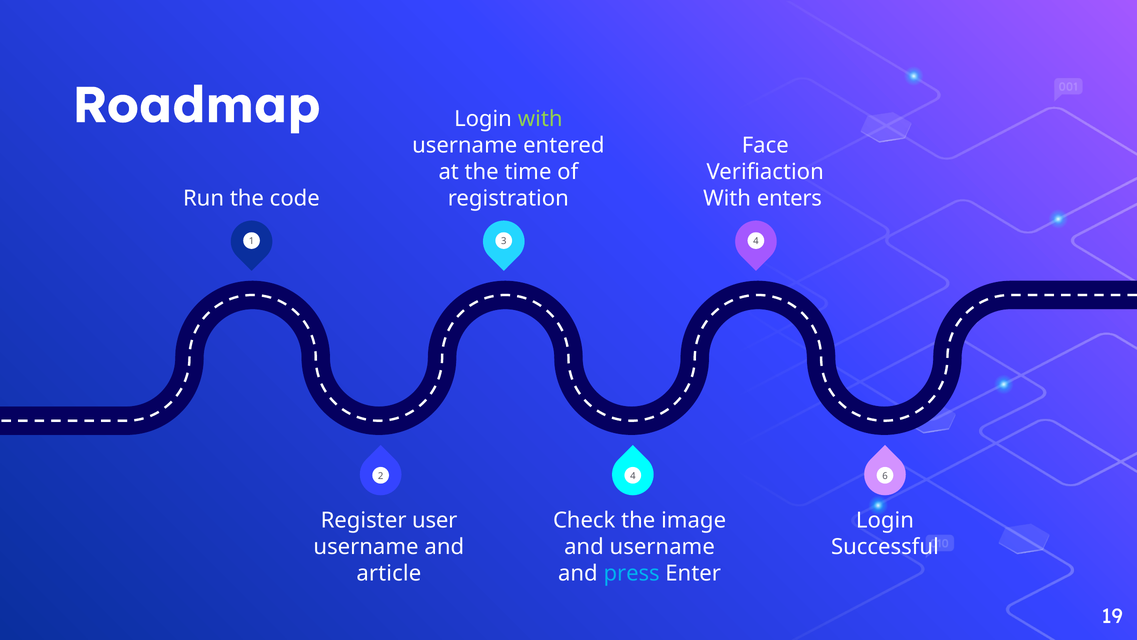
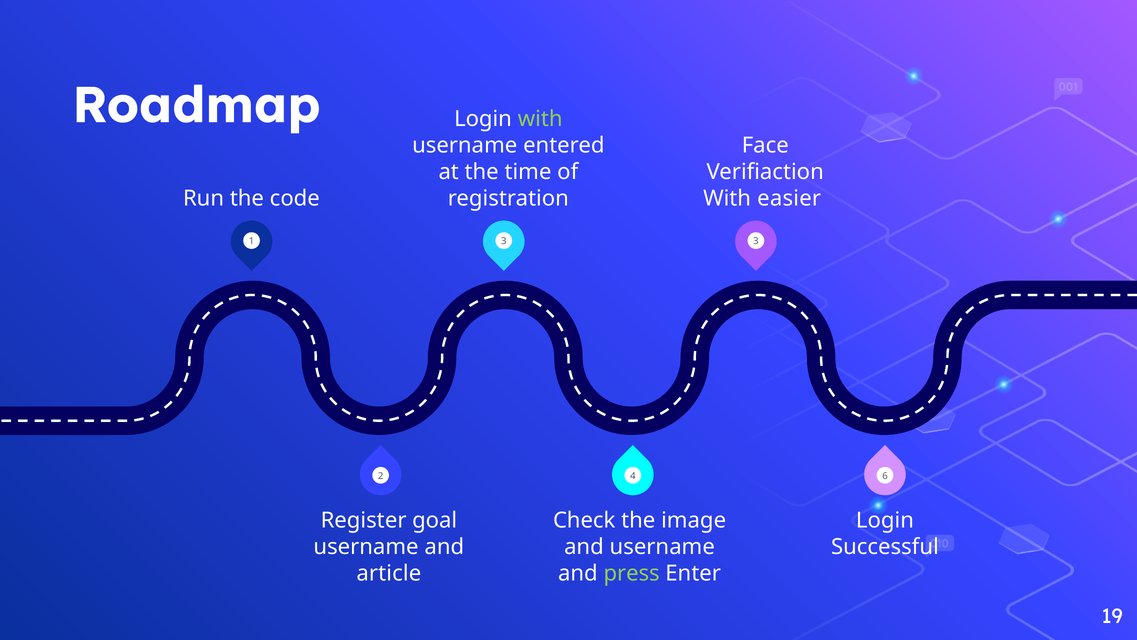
enters: enters -> easier (789, 198)
3 4: 4 -> 3 (756, 241)
user: user -> goal (435, 520)
press colour: light blue -> light green (632, 573)
